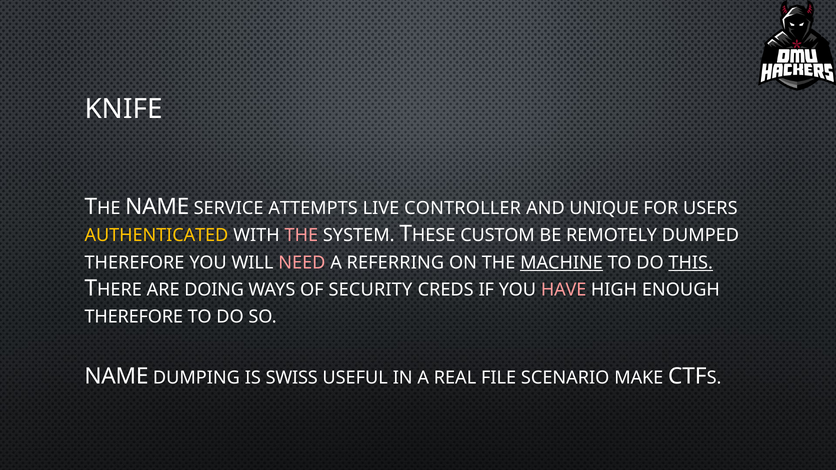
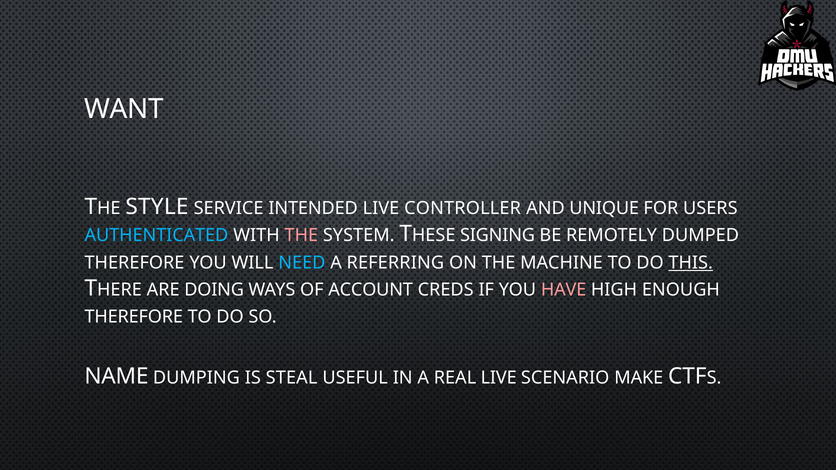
KNIFE: KNIFE -> WANT (124, 109)
NAME: NAME -> STYLE (157, 207)
ATTEMPTS: ATTEMPTS -> INTENDED (313, 208)
AUTHENTICATED colour: yellow -> light blue (156, 235)
CUSTOM: CUSTOM -> SIGNING (498, 235)
NEED colour: pink -> light blue (302, 263)
MACHINE underline: present -> none (562, 263)
SECURITY: SECURITY -> ACCOUNT (371, 290)
SWISS: SWISS -> STEAL (292, 378)
REAL FILE: FILE -> LIVE (499, 378)
